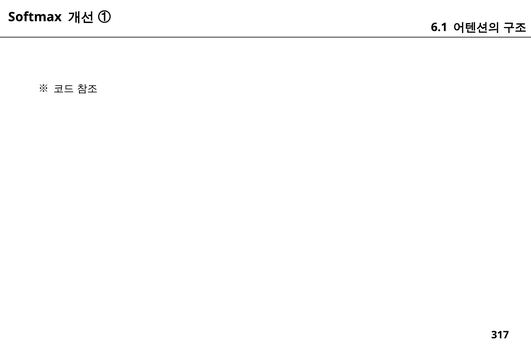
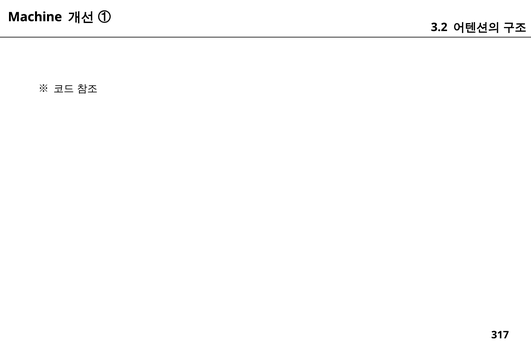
Softmax: Softmax -> Machine (35, 17)
6.1: 6.1 -> 3.2 (439, 27)
